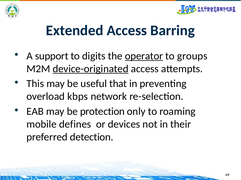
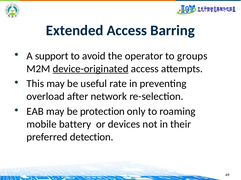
digits: digits -> avoid (94, 56)
operator underline: present -> none (144, 56)
that: that -> rate (118, 84)
kbps: kbps -> after (78, 97)
defines: defines -> battery (75, 125)
